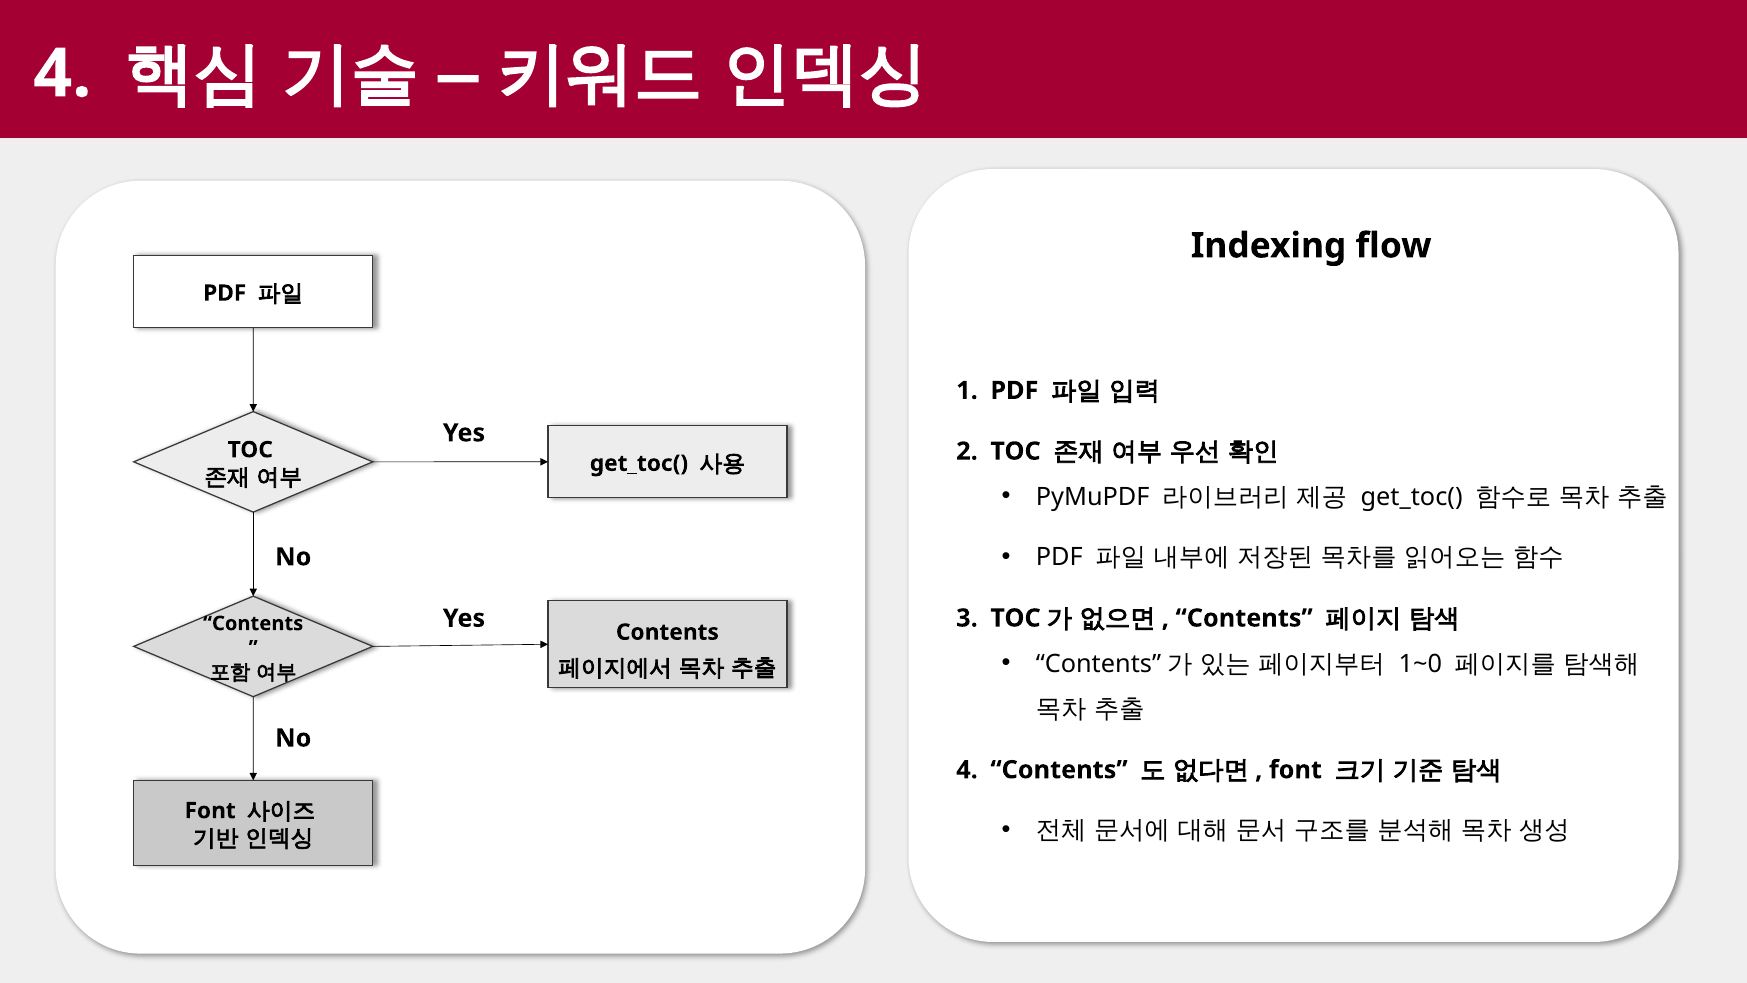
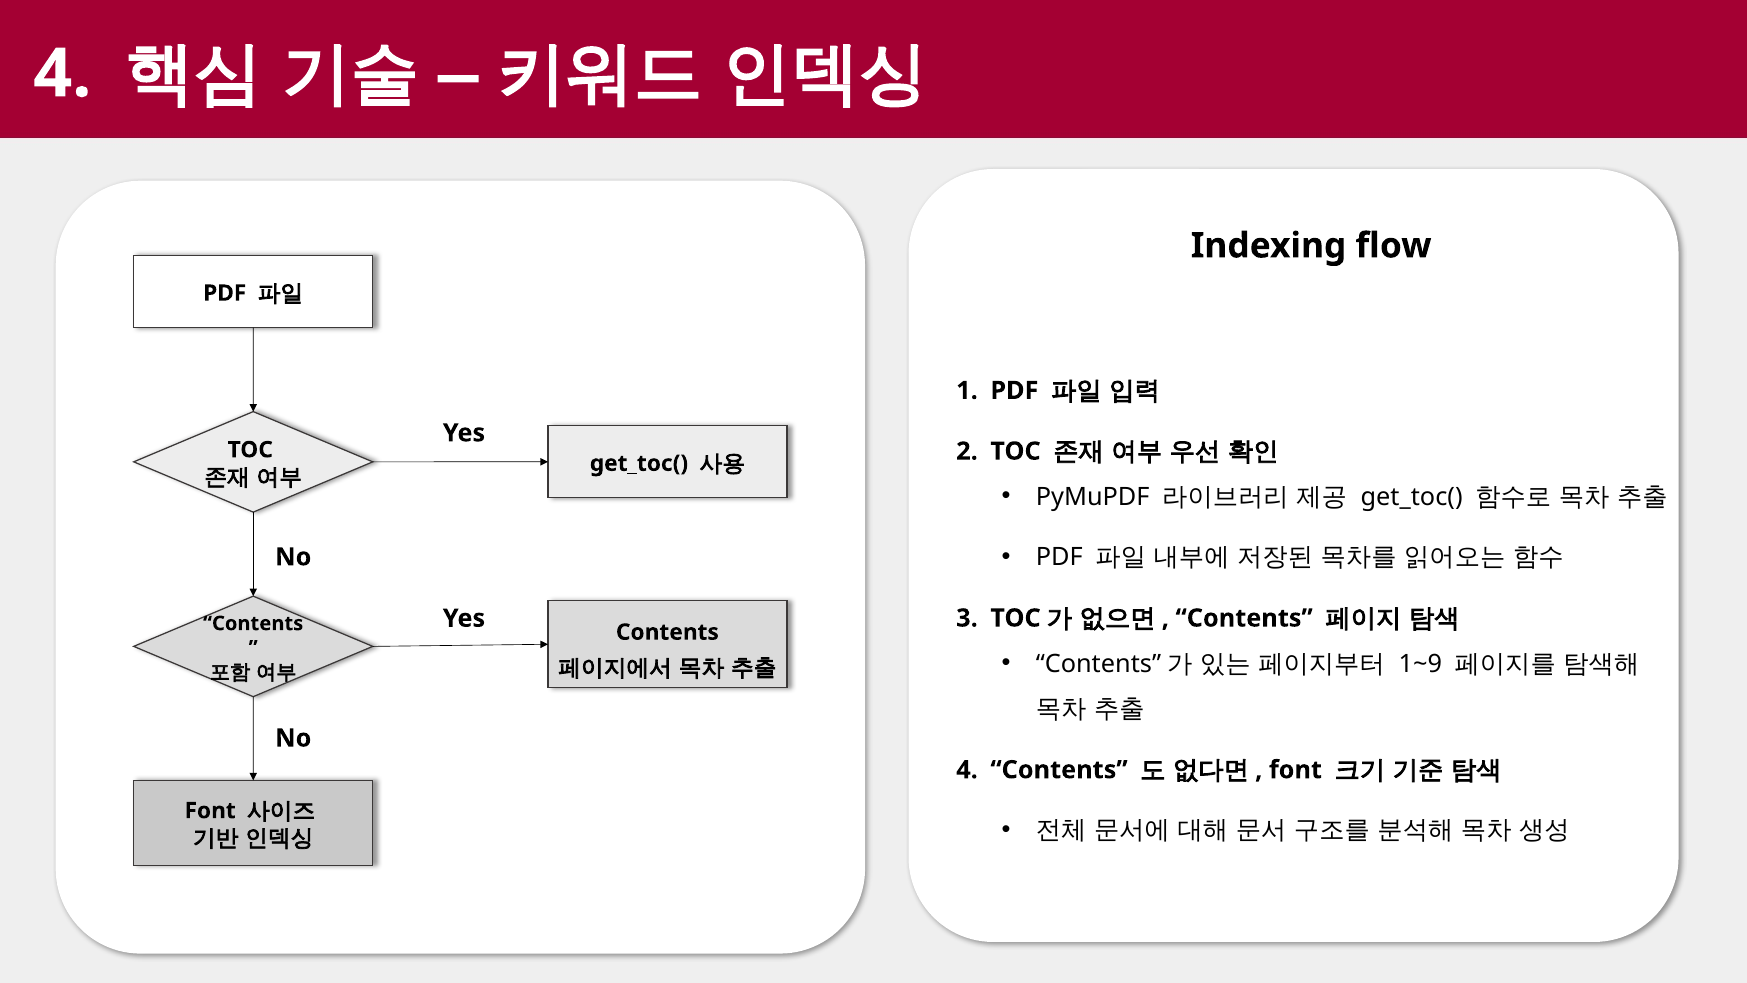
1~0: 1~0 -> 1~9 (1420, 664)
